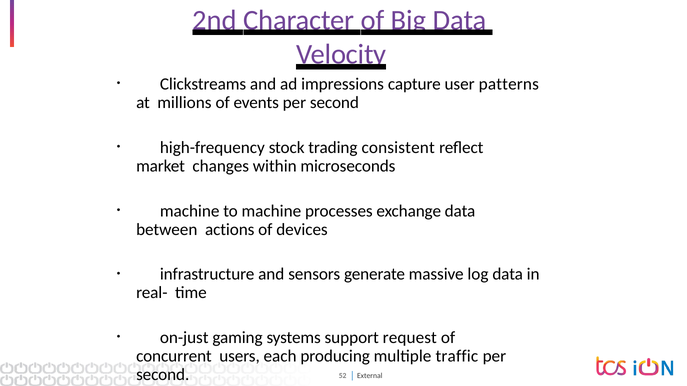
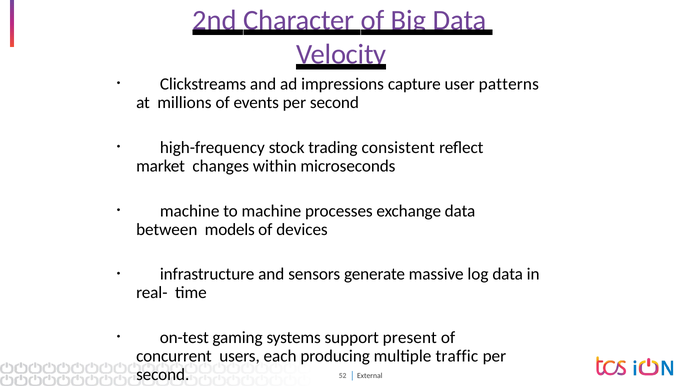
actions: actions -> models (230, 230)
on-just: on-just -> on-test (184, 338)
request: request -> present (410, 338)
